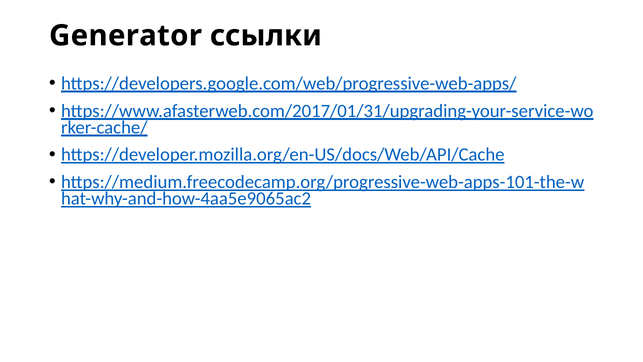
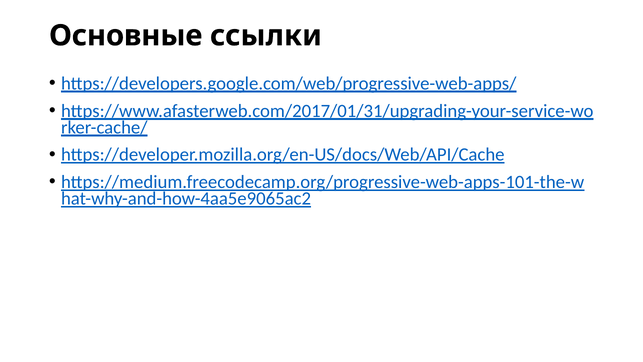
Generator: Generator -> Основные (126, 36)
